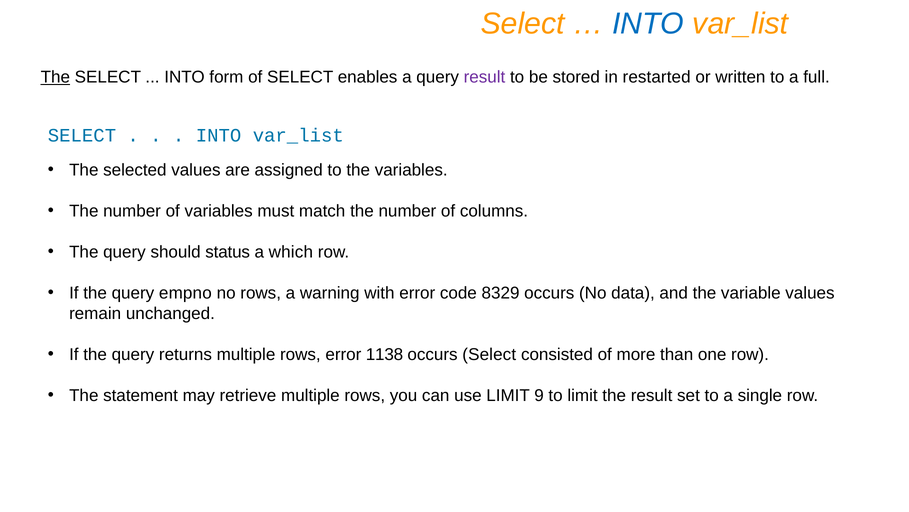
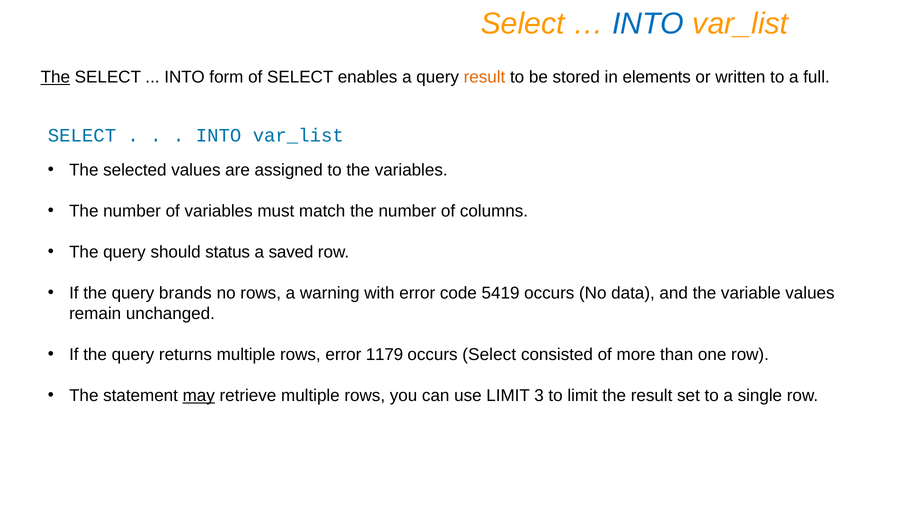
result colour: purple -> orange (484, 77)
restarted: restarted -> elements (657, 77)
which: which -> saved (291, 252)
empno: empno -> brands (185, 293)
8329: 8329 -> 5419 (501, 293)
1138: 1138 -> 1179 (384, 354)
may underline: none -> present (199, 395)
9: 9 -> 3 (539, 395)
